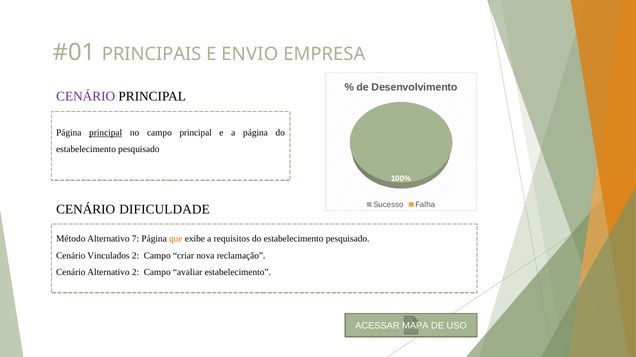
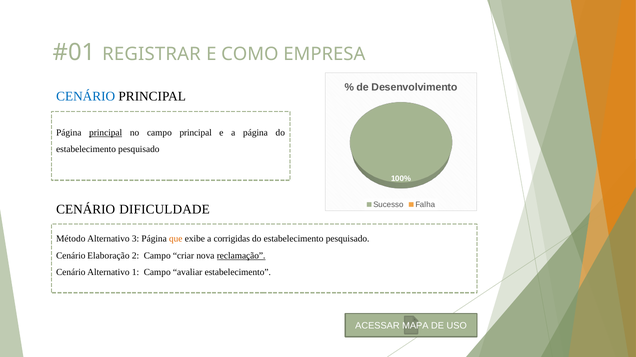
PRINCIPAIS: PRINCIPAIS -> REGISTRAR (151, 54)
ENVIO: ENVIO -> COMO (250, 54)
CENÁRIO colour: purple -> blue (86, 96)
7: 7 -> 3 (136, 239)
requisitos: requisitos -> corrigidas (232, 239)
Vinculados: Vinculados -> Elaboração (108, 256)
reclamação underline: none -> present (241, 256)
Alternativo 2: 2 -> 1 (136, 273)
